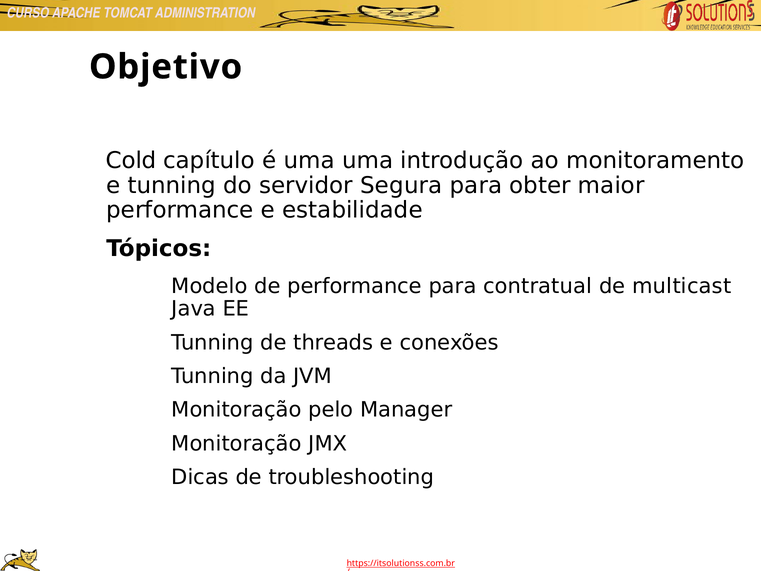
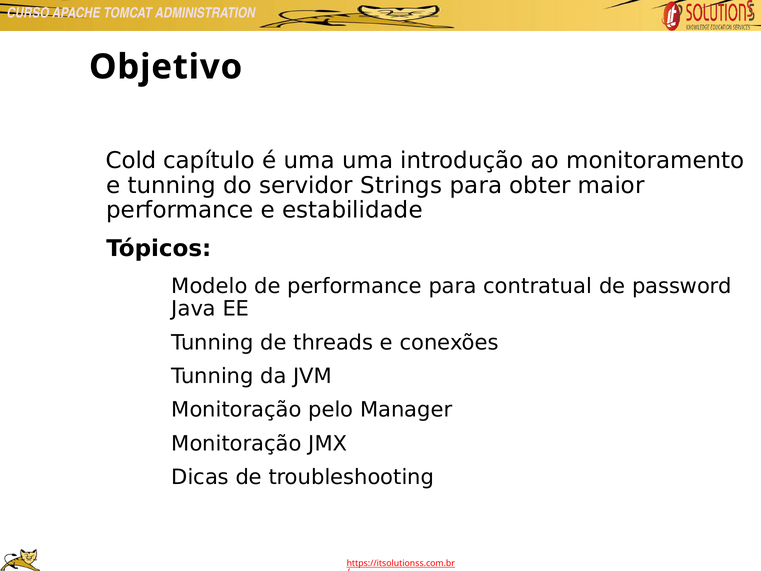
Segura: Segura -> Strings (401, 185)
multicast: multicast -> password (682, 286)
